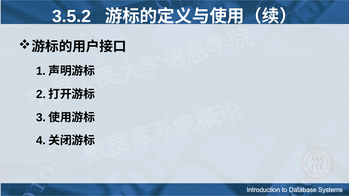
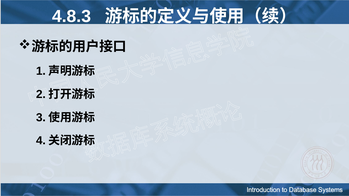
3.5.2: 3.5.2 -> 4.8.3 (72, 16)
